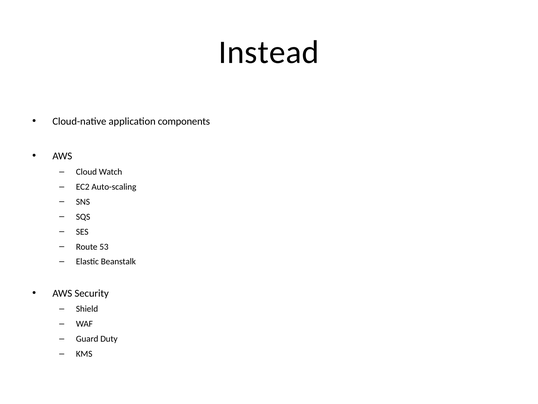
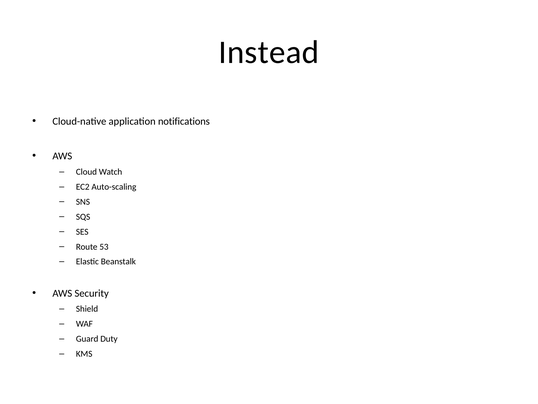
components: components -> notifications (184, 121)
